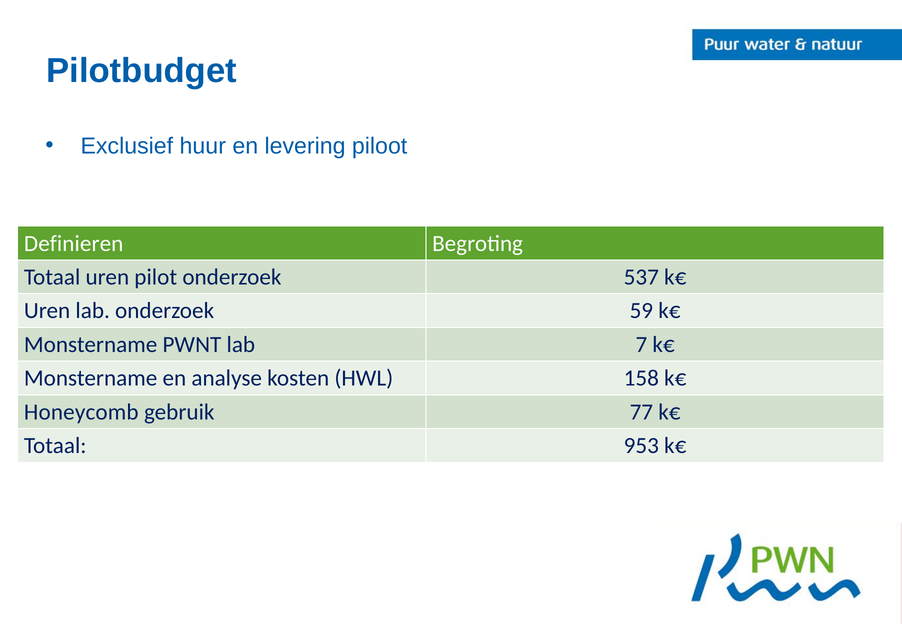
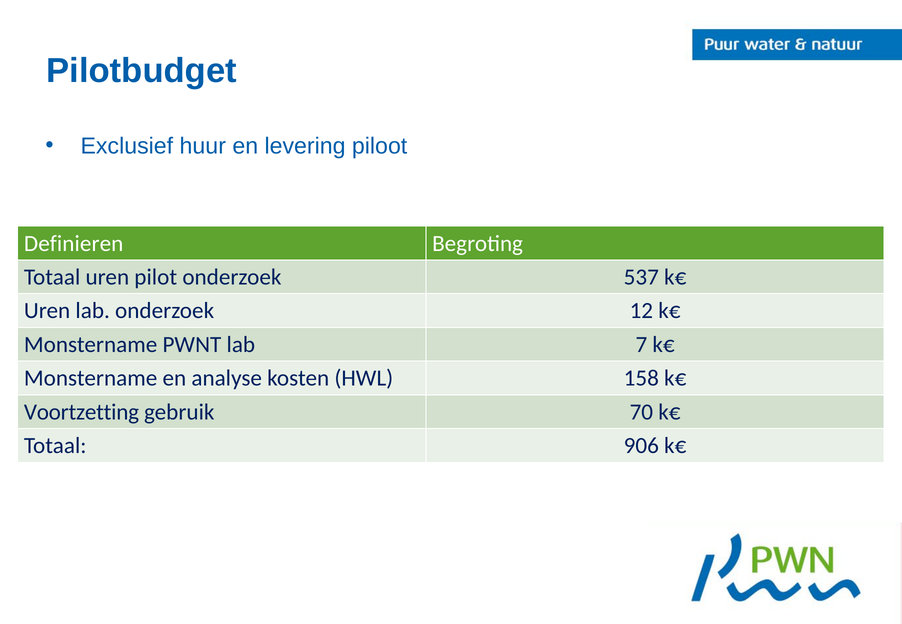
59: 59 -> 12 (641, 311)
Honeycomb: Honeycomb -> Voortzetting (81, 412)
77: 77 -> 70 (641, 412)
953: 953 -> 906 (641, 446)
